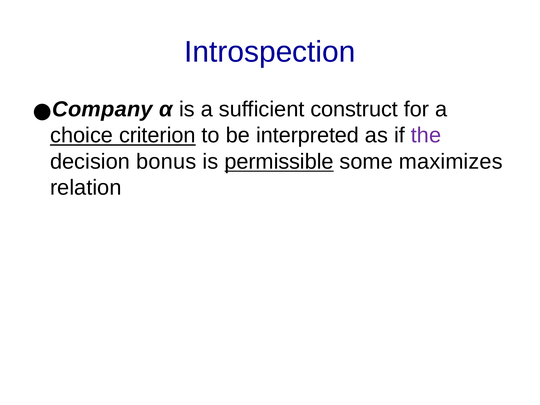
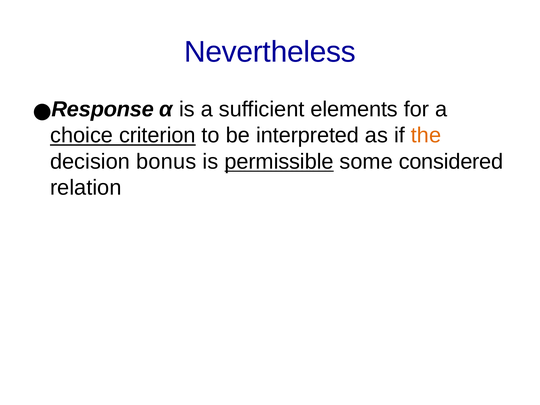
Introspection: Introspection -> Nevertheless (270, 52)
Company: Company -> Response (103, 109)
construct: construct -> elements (354, 109)
the colour: purple -> orange (426, 135)
maximizes: maximizes -> considered (451, 162)
